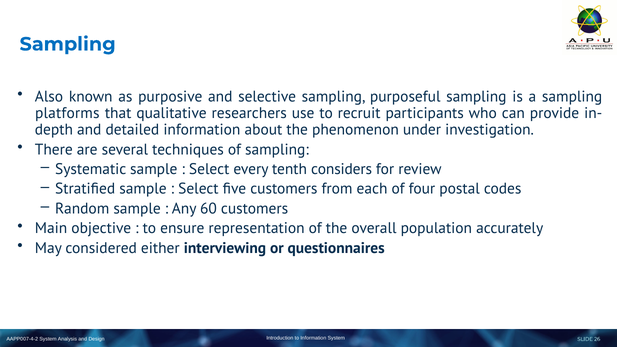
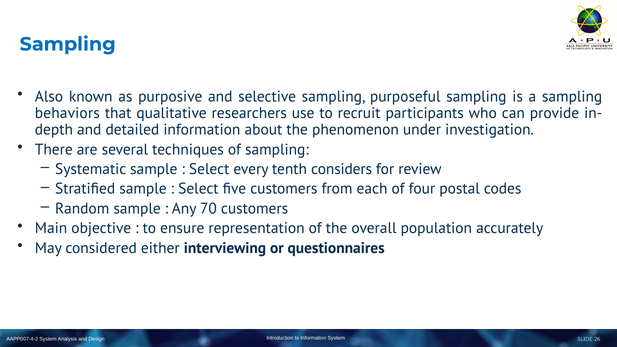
platforms: platforms -> behaviors (67, 113)
60: 60 -> 70 (208, 209)
